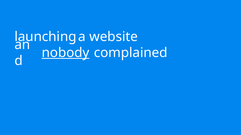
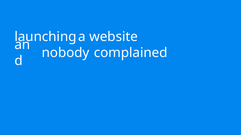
nobody underline: present -> none (66, 53)
